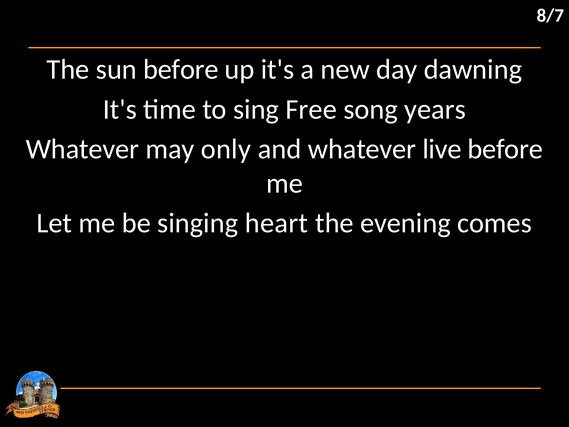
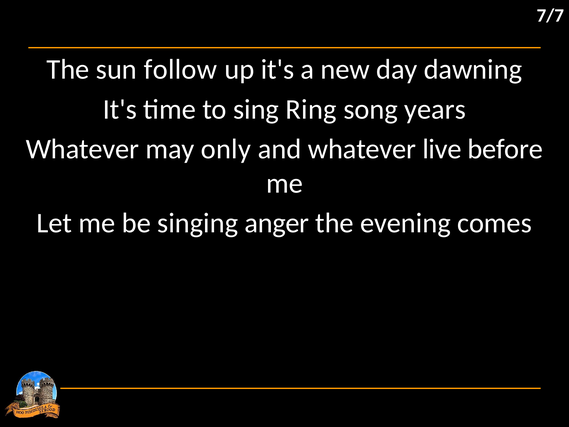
8/7: 8/7 -> 7/7 (550, 15)
sun before: before -> follow (181, 69)
Free: Free -> Ring (311, 109)
heart: heart -> anger (277, 223)
